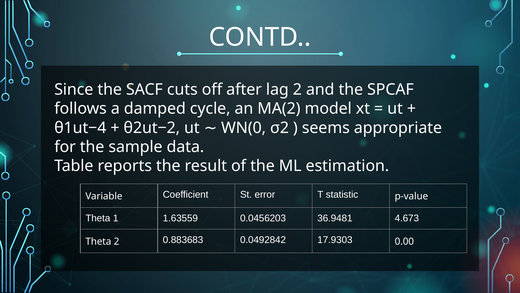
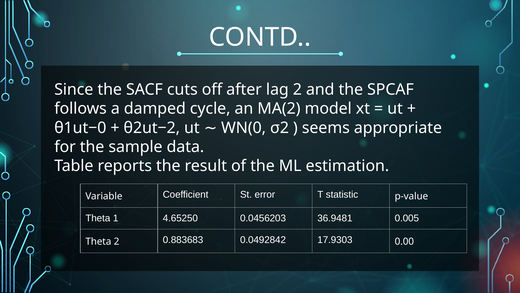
θ1ut−4: θ1ut−4 -> θ1ut−0 (80, 128)
1.63559: 1.63559 -> 4.65250 (180, 218)
4.673: 4.673 -> 0.005 (407, 218)
